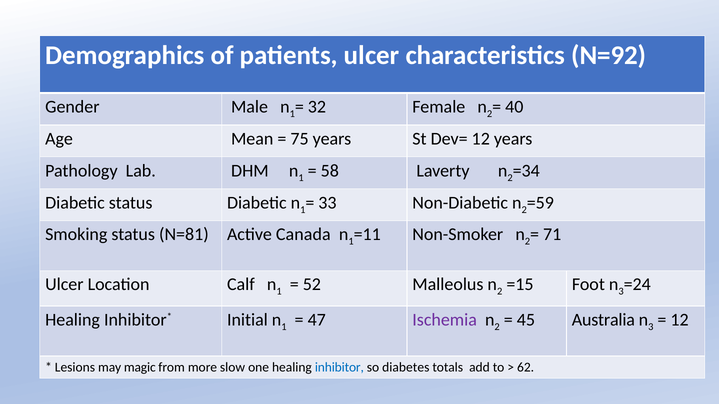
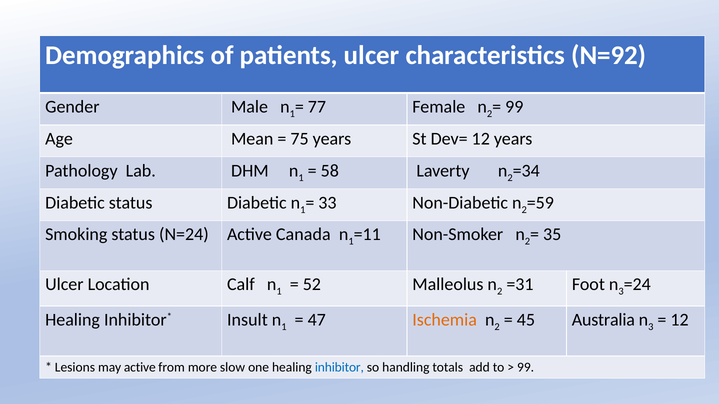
32: 32 -> 77 (317, 107)
40: 40 -> 99 (514, 107)
N=81: N=81 -> N=24 (184, 235)
71: 71 -> 35 (552, 235)
=15: =15 -> =31 (520, 285)
Initial: Initial -> Insult (247, 320)
Ischemia colour: purple -> orange (445, 320)
may magic: magic -> active (140, 368)
diabetes: diabetes -> handling (406, 368)
62: 62 -> 99 (526, 368)
